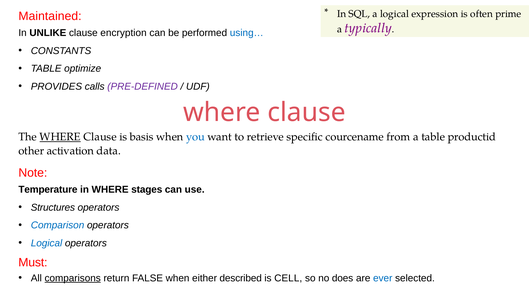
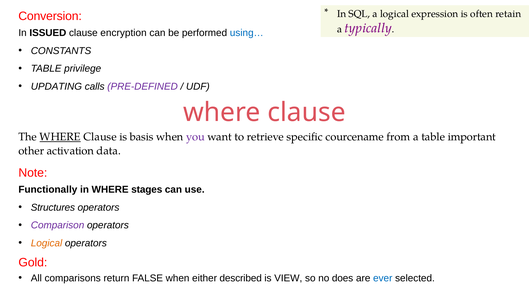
prime: prime -> retain (508, 14)
Maintained: Maintained -> Conversion (50, 16)
UNLIKE: UNLIKE -> ISSUED (48, 33)
optimize: optimize -> privilege (83, 69)
PROVIDES: PROVIDES -> UPDATING (56, 86)
you colour: blue -> purple (195, 137)
productid: productid -> important (472, 137)
Temperature: Temperature -> Functionally (48, 189)
Comparison colour: blue -> purple (58, 225)
Logical colour: blue -> orange (47, 243)
Must: Must -> Gold (33, 262)
comparisons underline: present -> none (73, 278)
CELL: CELL -> VIEW (288, 278)
